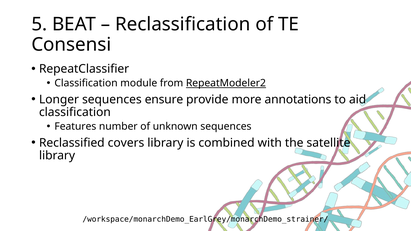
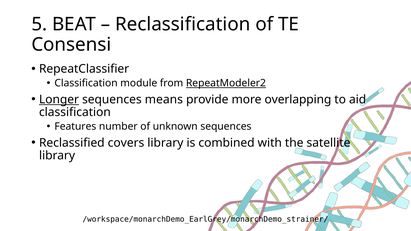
Longer underline: none -> present (59, 100)
ensure: ensure -> means (164, 100)
annotations: annotations -> overlapping (298, 100)
